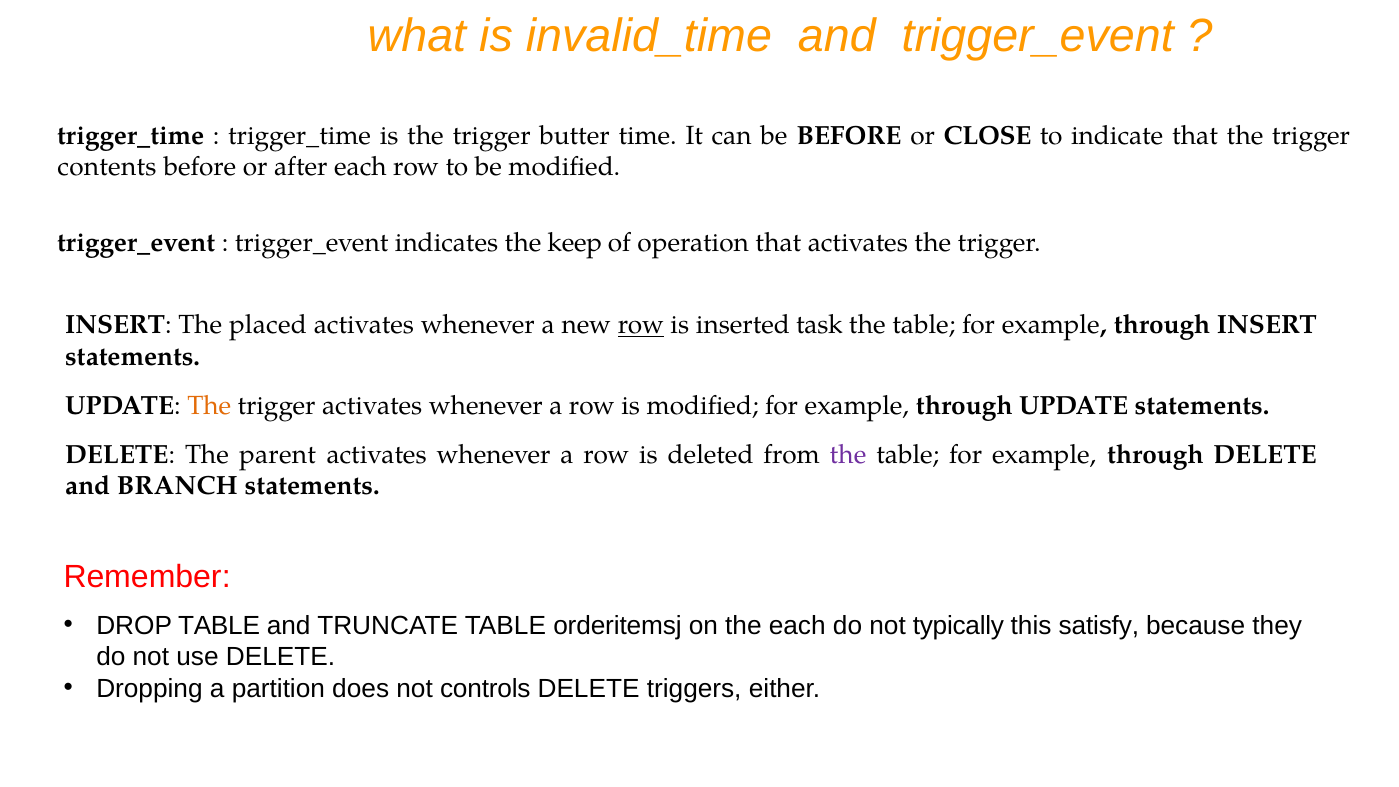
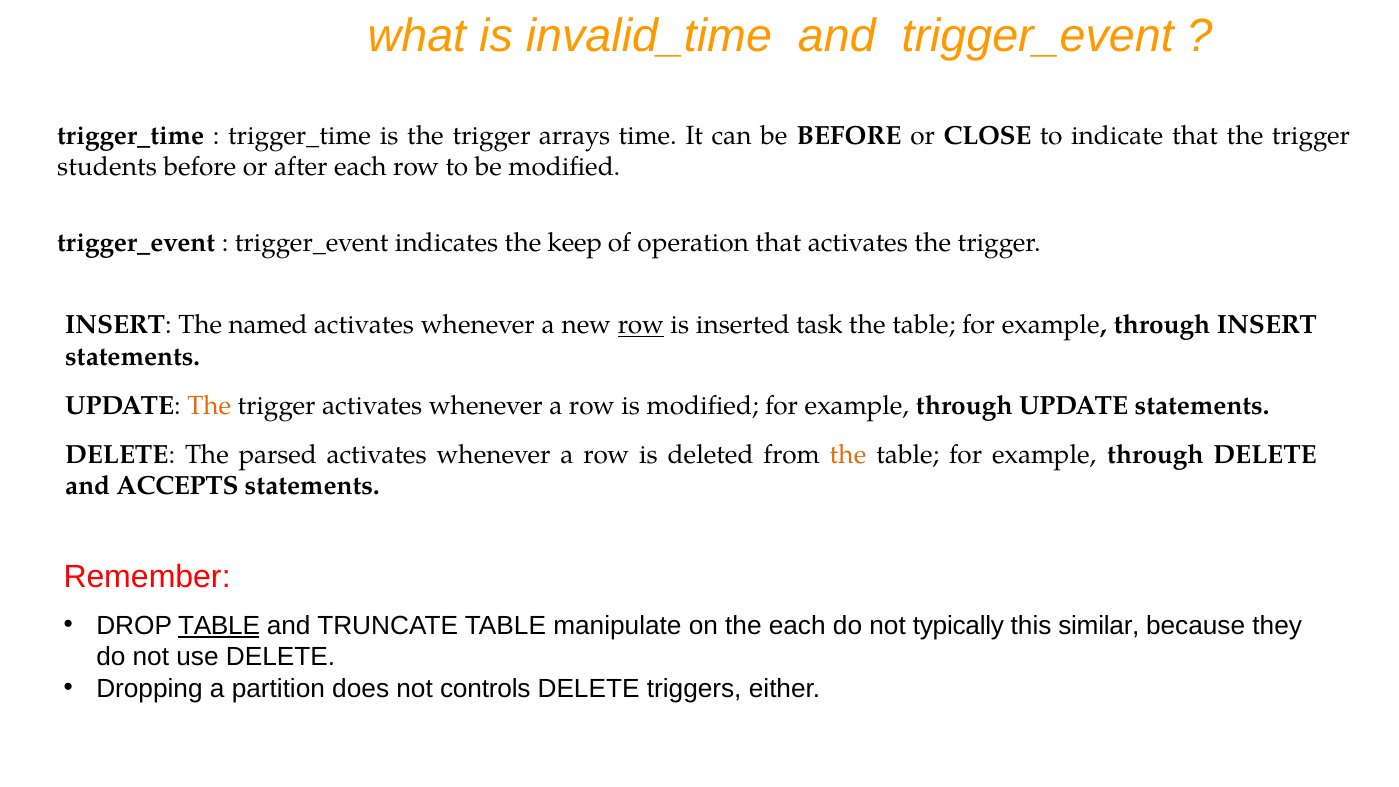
butter: butter -> arrays (575, 135)
contents: contents -> students (107, 167)
placed: placed -> named (268, 325)
parent: parent -> parsed (278, 455)
the colour: purple -> orange (848, 455)
BRANCH: BRANCH -> ACCEPTS (178, 486)
TABLE underline: none -> present (219, 626)
orderitemsj: orderitemsj -> manipulate (617, 626)
satisfy: satisfy -> similar (1099, 626)
